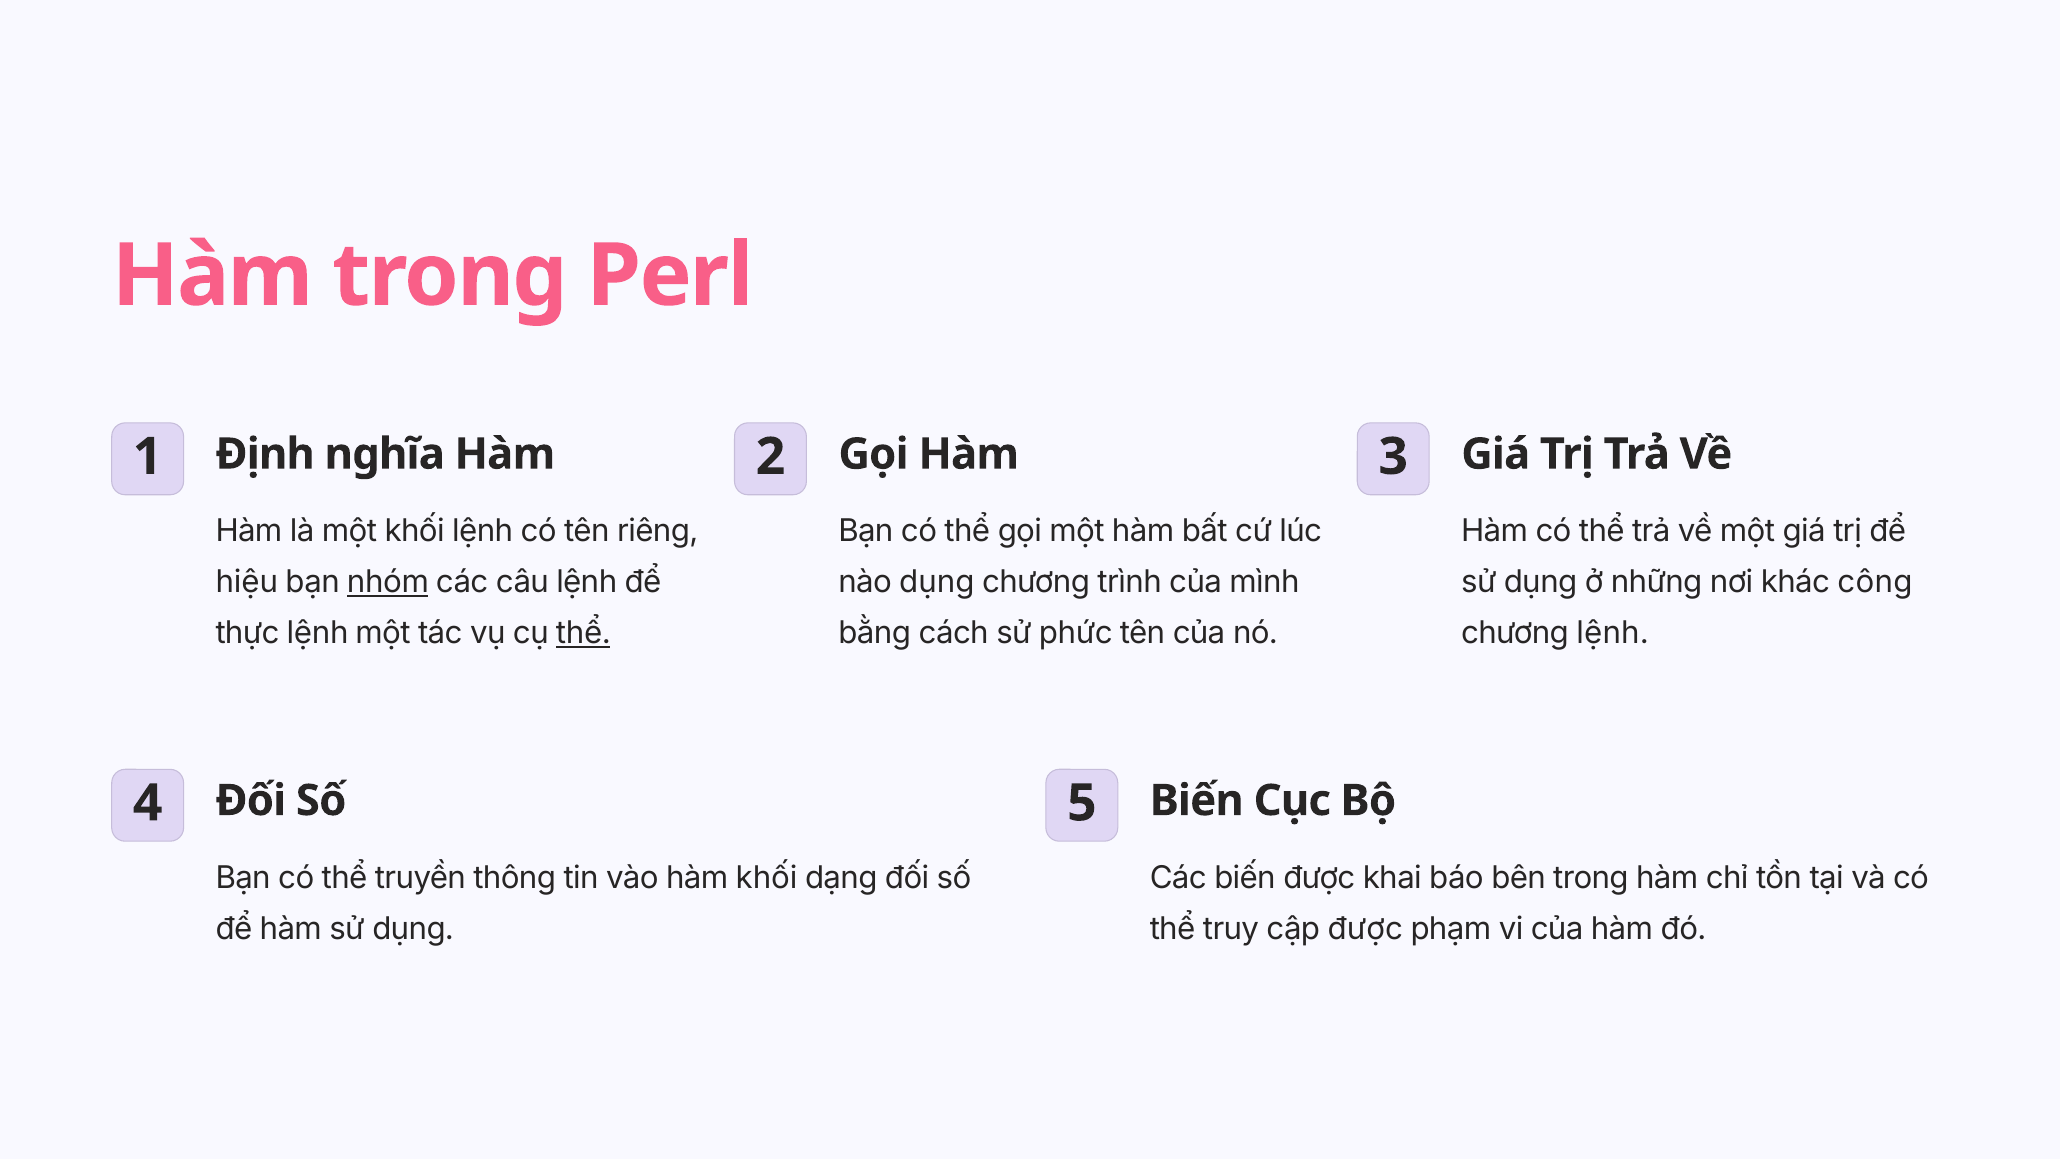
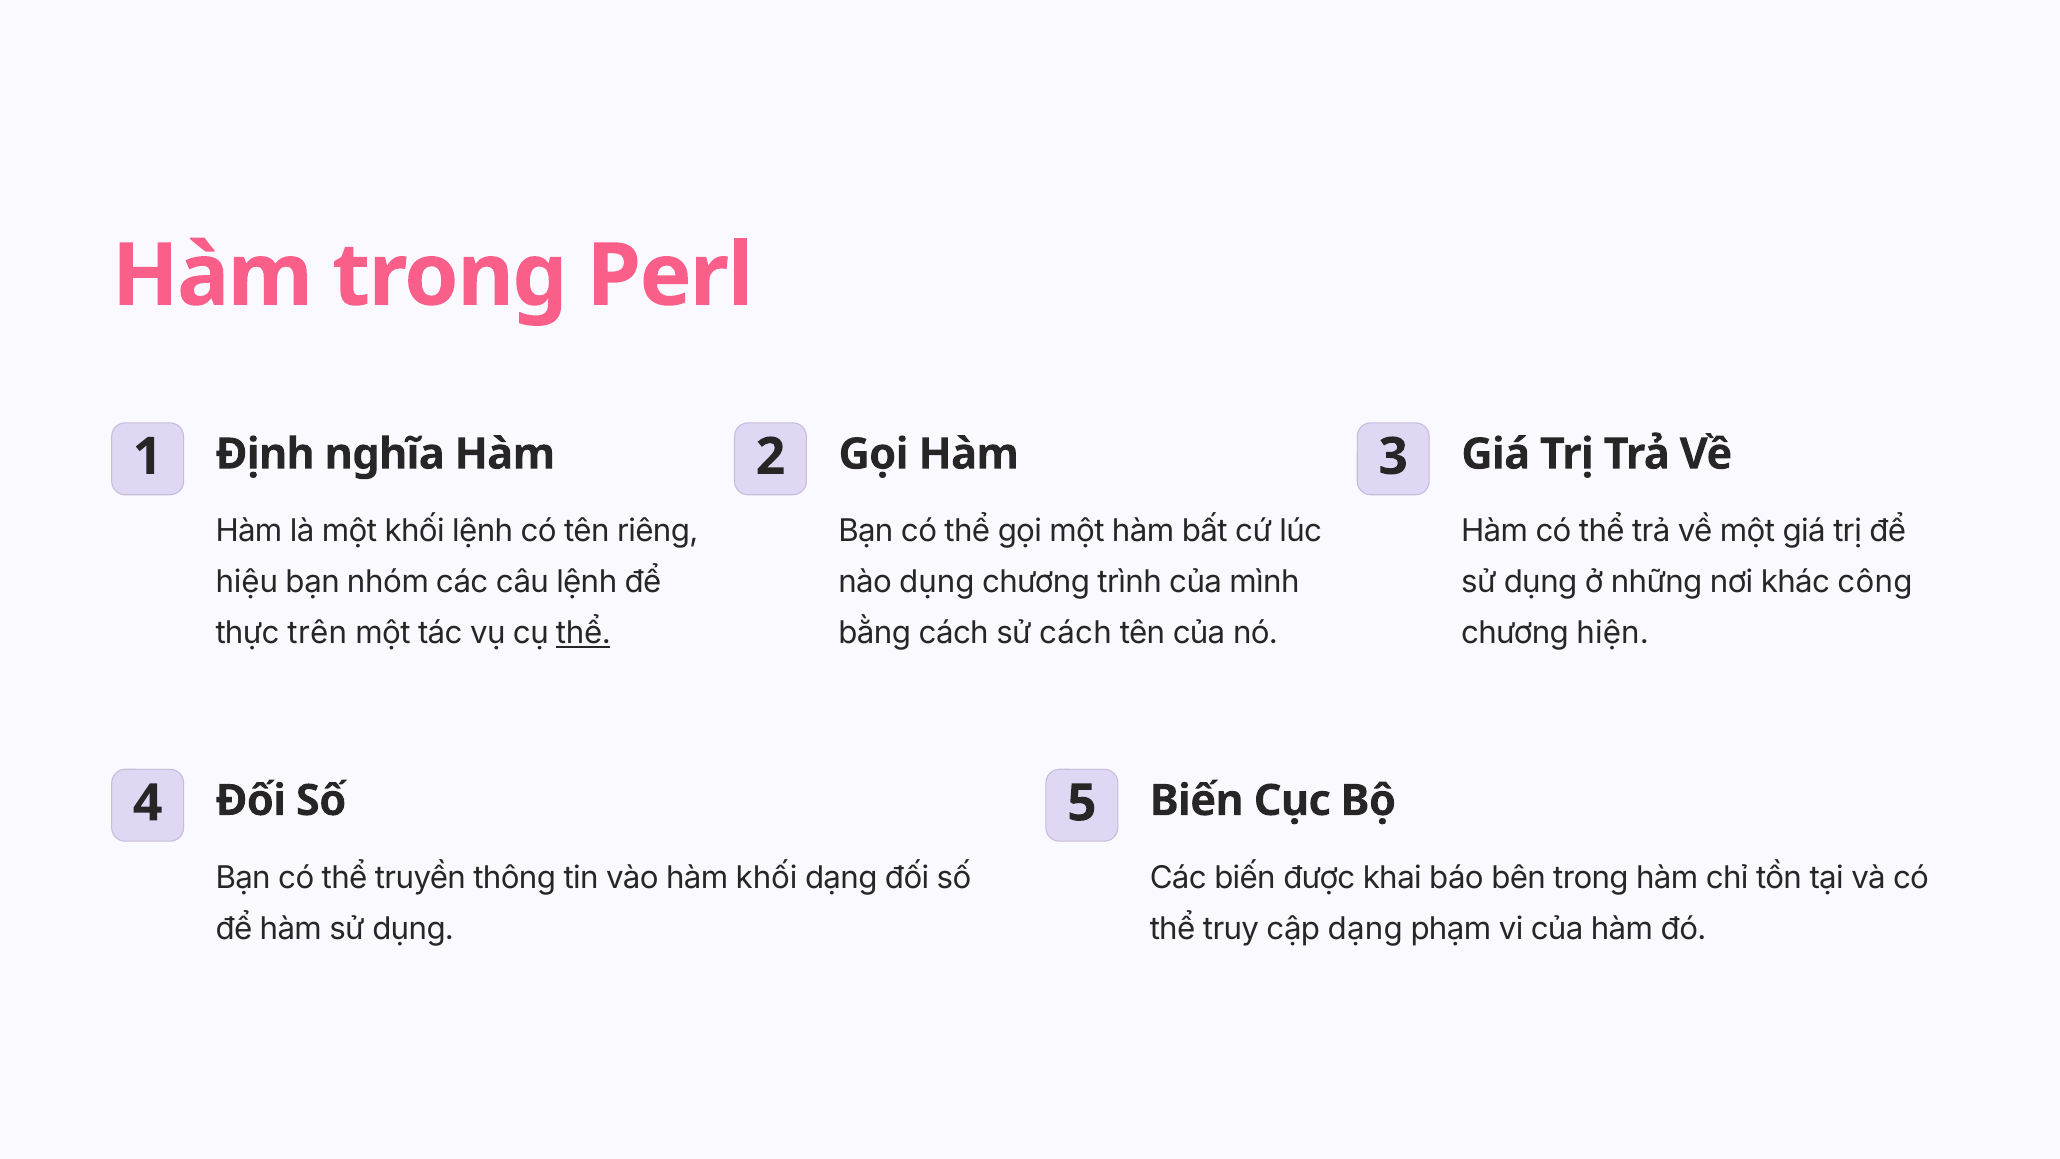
nhóm underline: present -> none (388, 582)
thực lệnh: lệnh -> trên (317, 633)
sử phức: phức -> cách (1075, 633)
chương lệnh: lệnh -> hiện (1613, 633)
cập được: được -> dạng (1365, 929)
